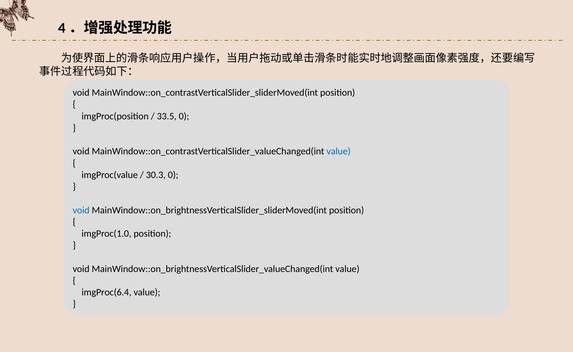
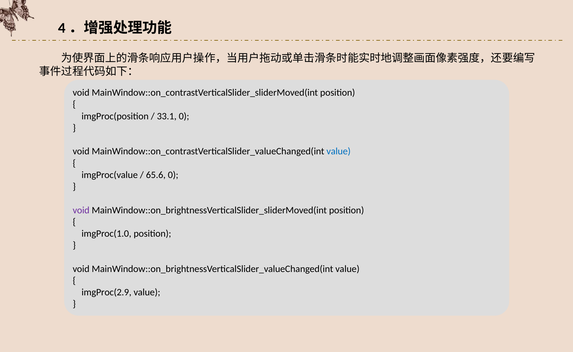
33.5: 33.5 -> 33.1 (167, 116)
30.3: 30.3 -> 65.6 (156, 175)
void colour: blue -> purple (81, 210)
imgProc(6.4: imgProc(6.4 -> imgProc(2.9 (106, 293)
